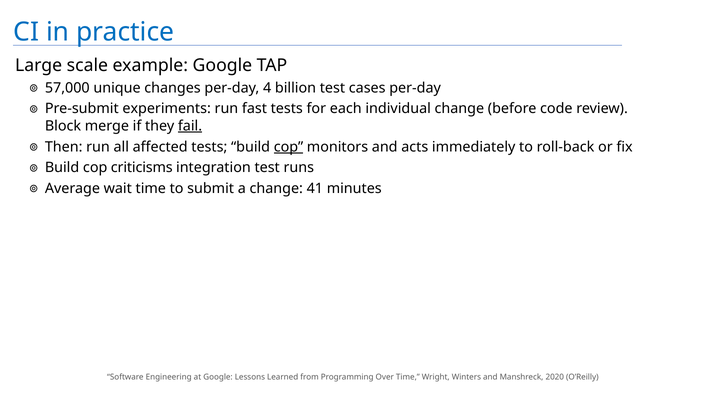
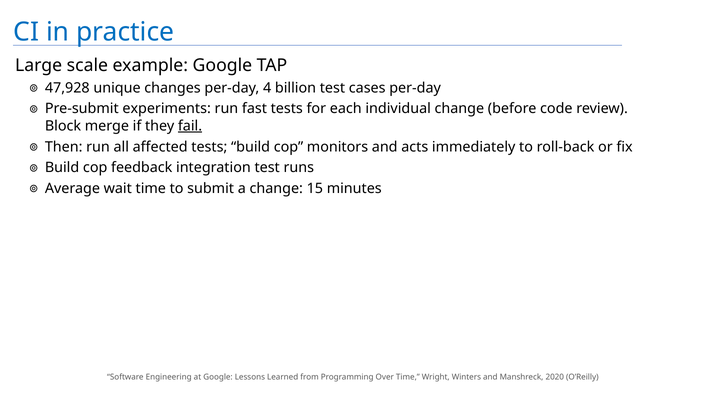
57,000: 57,000 -> 47,928 (67, 88)
cop underline: present -> none (288, 147)
criticisms: criticisms -> feedback (142, 168)
41: 41 -> 15 (315, 189)
